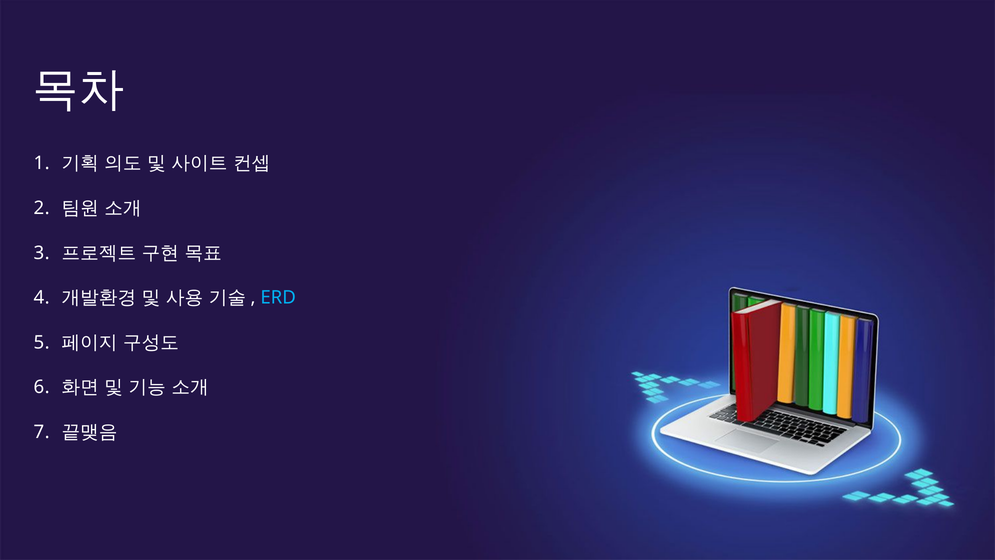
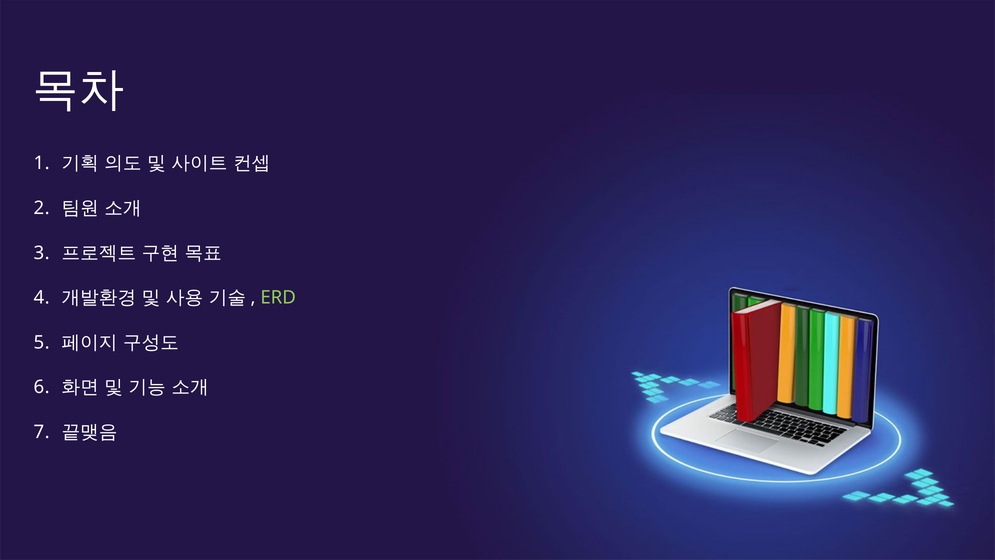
ERD colour: light blue -> light green (278, 298)
